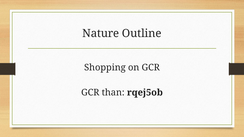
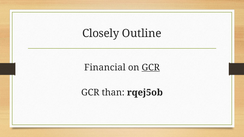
Nature: Nature -> Closely (101, 33)
Shopping: Shopping -> Financial (105, 68)
GCR underline: none -> present (151, 68)
